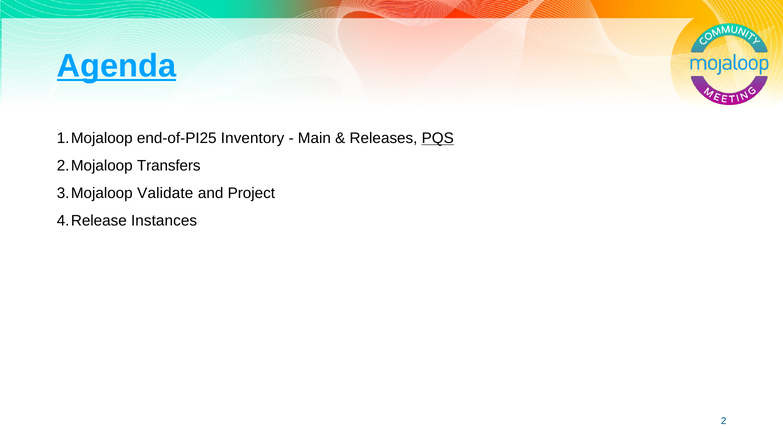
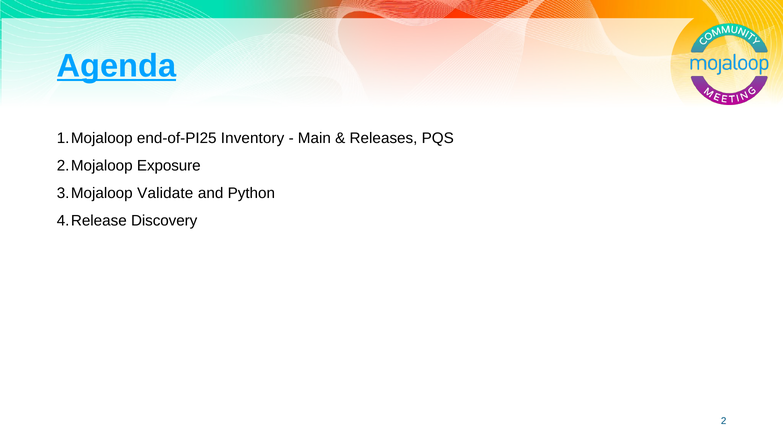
PQS underline: present -> none (438, 138)
Transfers: Transfers -> Exposure (169, 165)
Project: Project -> Python (251, 193)
Instances: Instances -> Discovery (164, 220)
